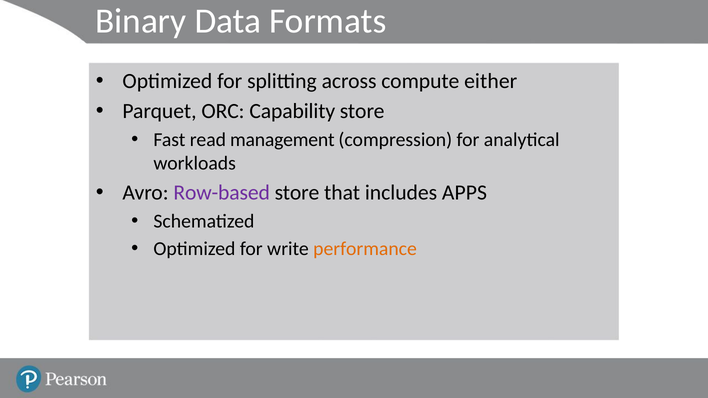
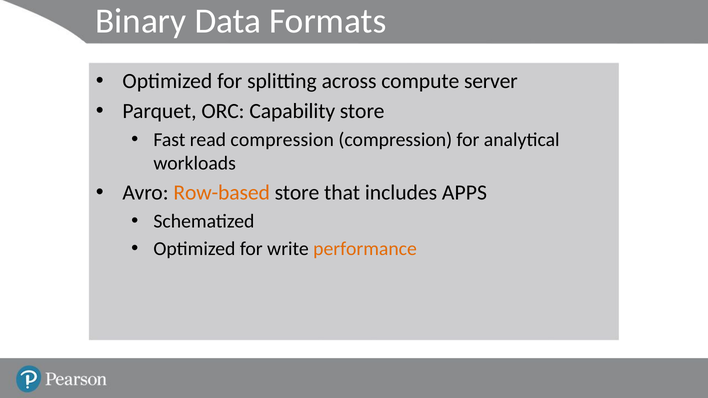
either: either -> server (491, 81)
read management: management -> compression (282, 140)
Row-based colour: purple -> orange (222, 193)
